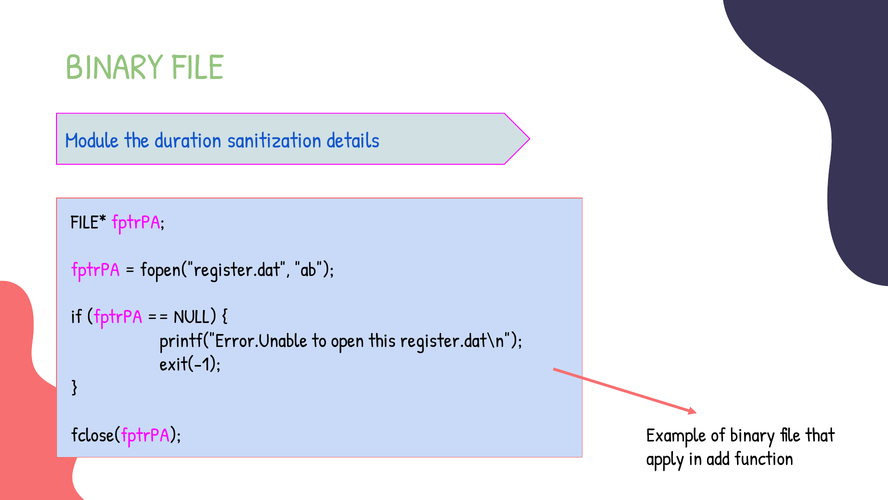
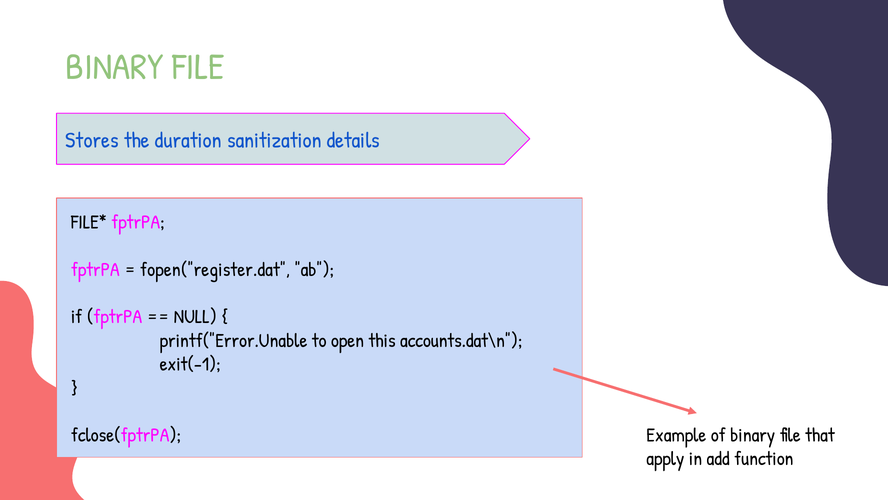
Module: Module -> Stores (92, 140)
register.dat\n: register.dat\n -> accounts.dat\n (461, 340)
